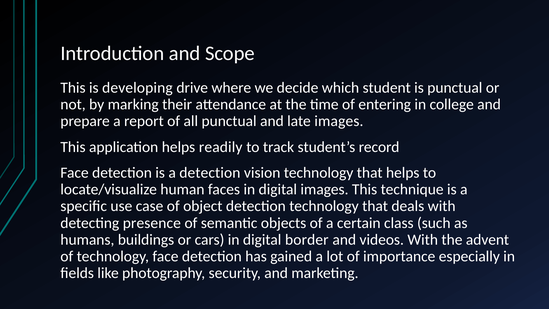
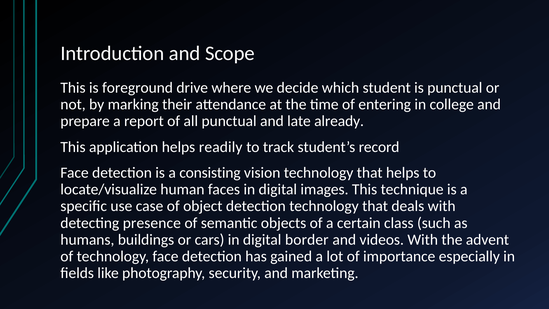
developing: developing -> foreground (138, 88)
late images: images -> already (339, 121)
a detection: detection -> consisting (210, 173)
